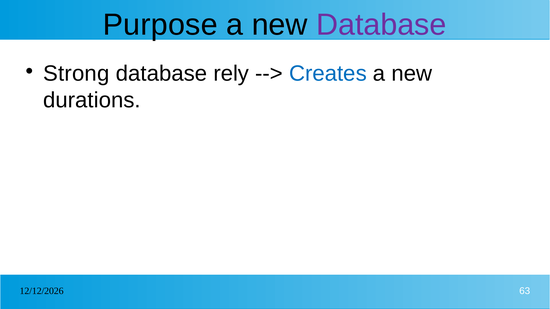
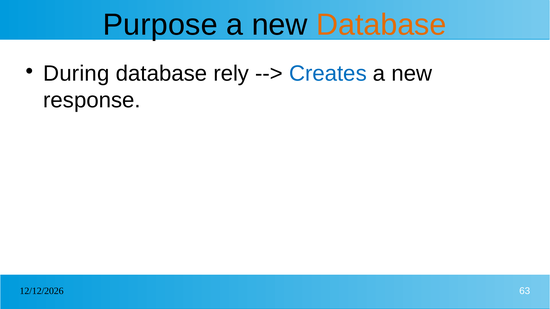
Database colour: purple -> orange (381, 25)
Strong: Strong -> During (76, 74)
durations: durations -> response (92, 100)
